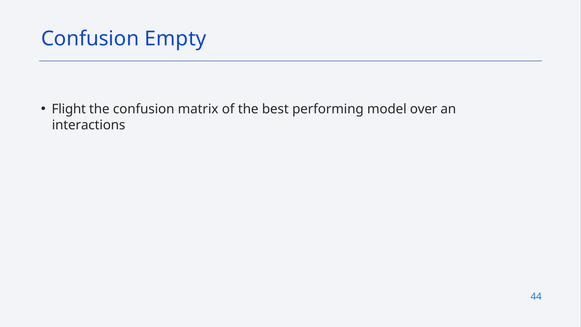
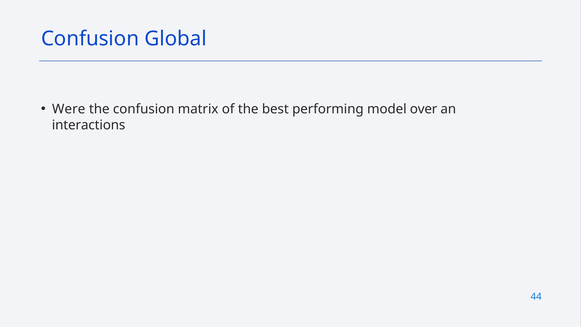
Empty: Empty -> Global (176, 39)
Flight: Flight -> Were (69, 109)
